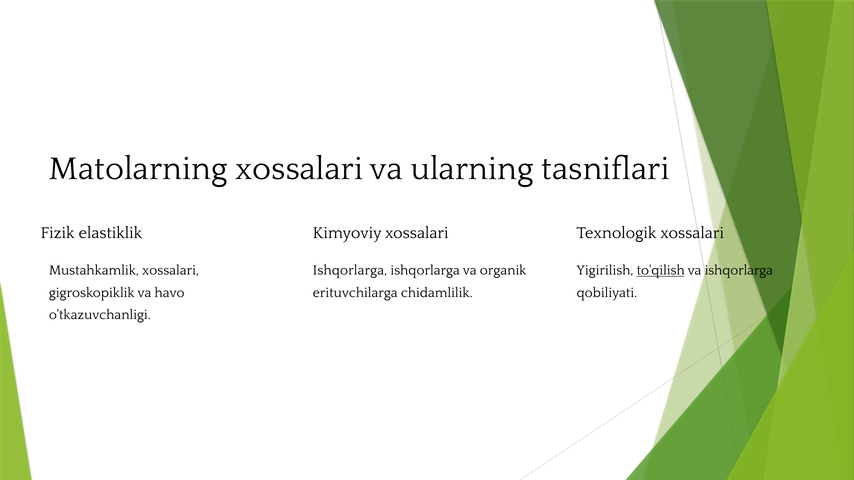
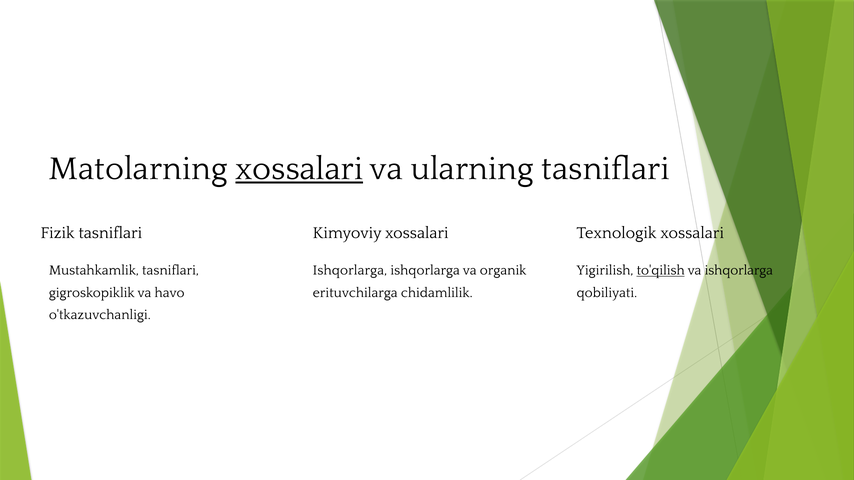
xossalari underline: none -> present (299, 169)
Fizik elastiklik: elastiklik -> tasniflari (110, 233)
Mustahkamlik xossalari: xossalari -> tasniflari (170, 271)
